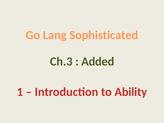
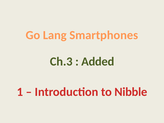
Sophisticated: Sophisticated -> Smartphones (104, 35)
Ability: Ability -> Nibble (131, 92)
